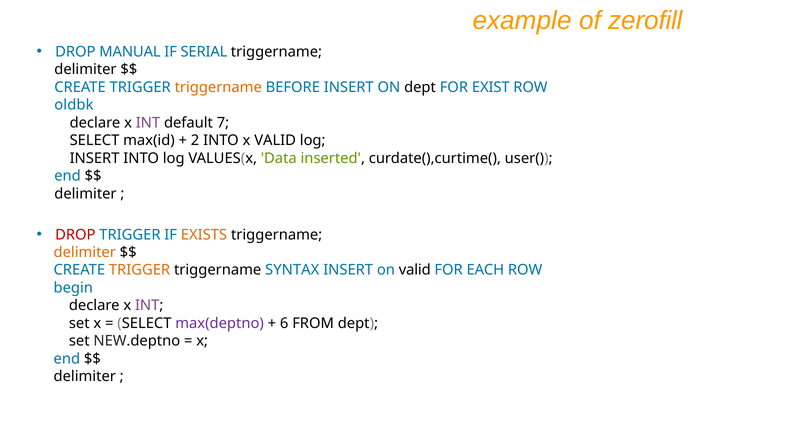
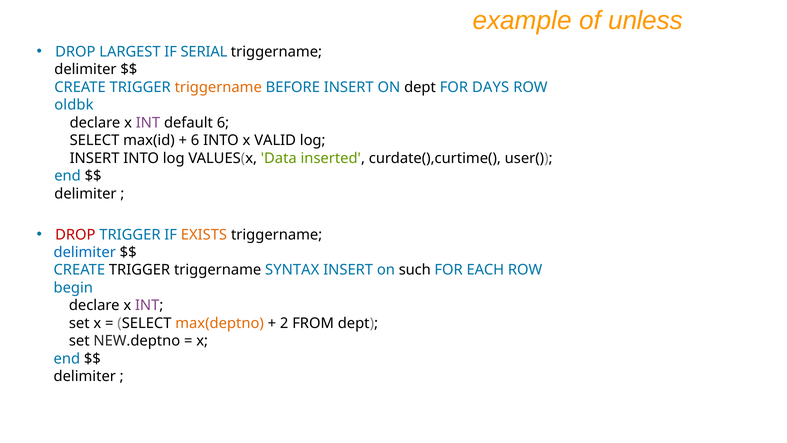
zerofill: zerofill -> unless (646, 20)
MANUAL: MANUAL -> LARGEST (130, 52)
EXIST: EXIST -> DAYS (491, 87)
default 7: 7 -> 6 (223, 123)
2: 2 -> 6 (195, 140)
delimiter colour: orange -> blue (85, 252)
TRIGGER colour: orange -> black (140, 270)
on valid: valid -> such (415, 270)
max(deptno colour: purple -> orange (220, 323)
6: 6 -> 2 (284, 323)
